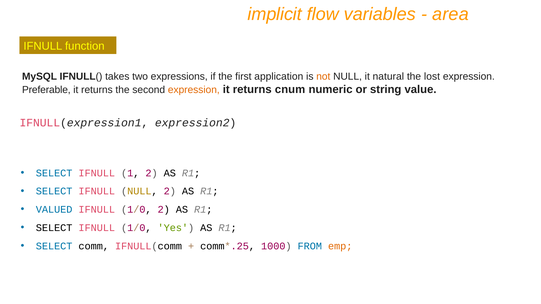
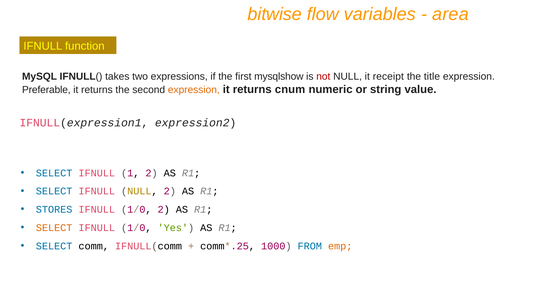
implicit: implicit -> bitwise (275, 14)
application: application -> mysqlshow (279, 77)
not colour: orange -> red (323, 77)
natural: natural -> receipt (388, 77)
lost: lost -> title (432, 77)
VALUED: VALUED -> STORES (54, 210)
SELECT colour: black -> orange (54, 228)
